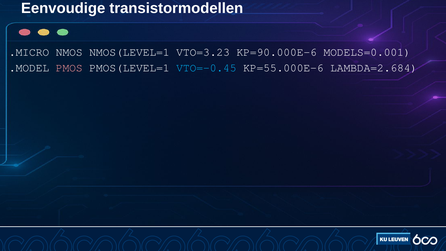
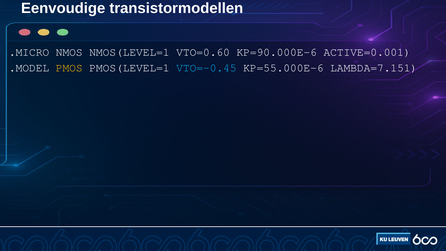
VTO=3.23: VTO=3.23 -> VTO=0.60 (203, 52)
MODELS=0.001: MODELS=0.001 -> ACTIVE=0.001 (367, 52)
PMOS colour: pink -> yellow (69, 68)
LAMBDA=2.684: LAMBDA=2.684 -> LAMBDA=7.151 (374, 68)
